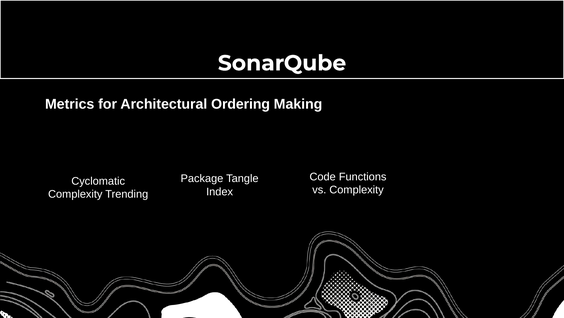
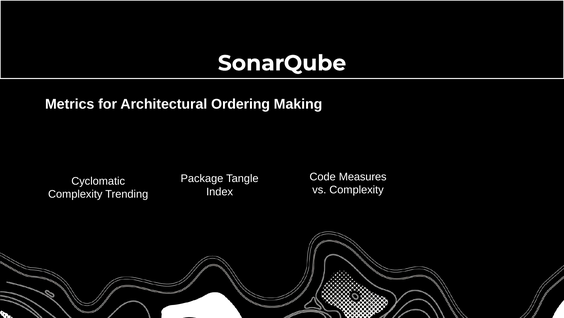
Functions: Functions -> Measures (363, 176)
